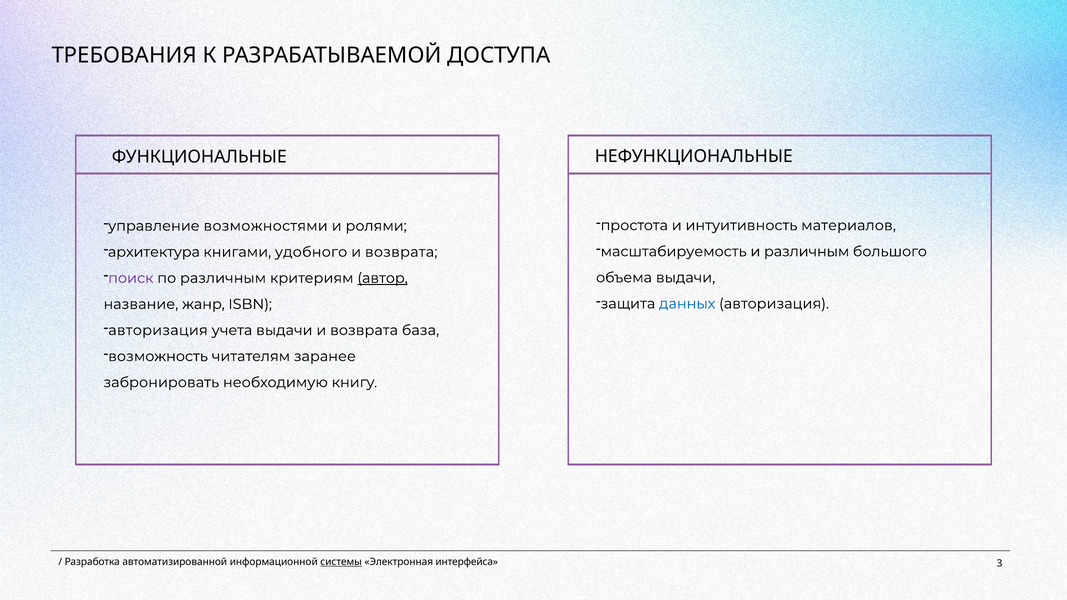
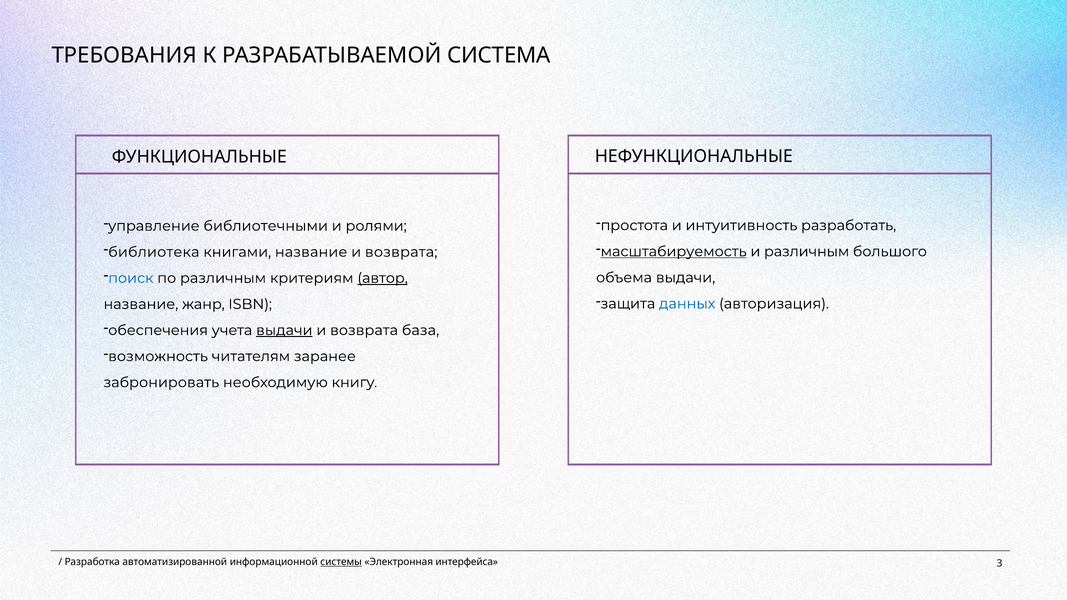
ДОСТУПА: ДОСТУПА -> СИСТЕМА (499, 55)
материалов: материалов -> разработать (849, 225)
возможностями: возможностями -> библиотечными (266, 226)
масштабируемость underline: none -> present (674, 251)
архитектура: архитектура -> библиотека (154, 252)
книгами удобного: удобного -> название (311, 252)
поиск colour: purple -> blue (131, 278)
авторизация: авторизация -> обеспечения (158, 330)
выдачи underline: none -> present (284, 330)
